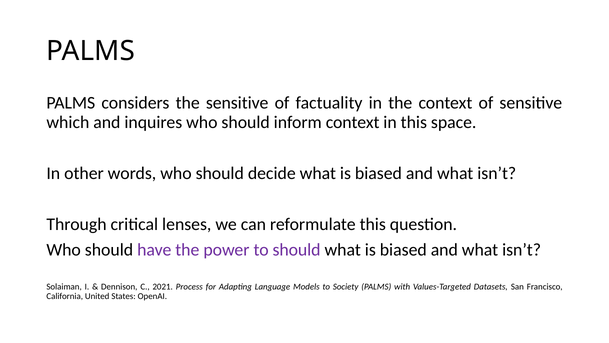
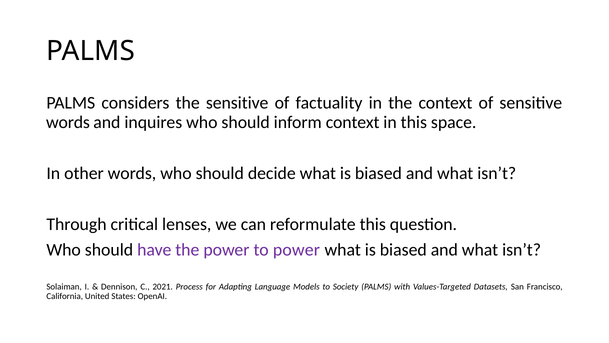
which: which -> words (68, 122)
to should: should -> power (296, 250)
